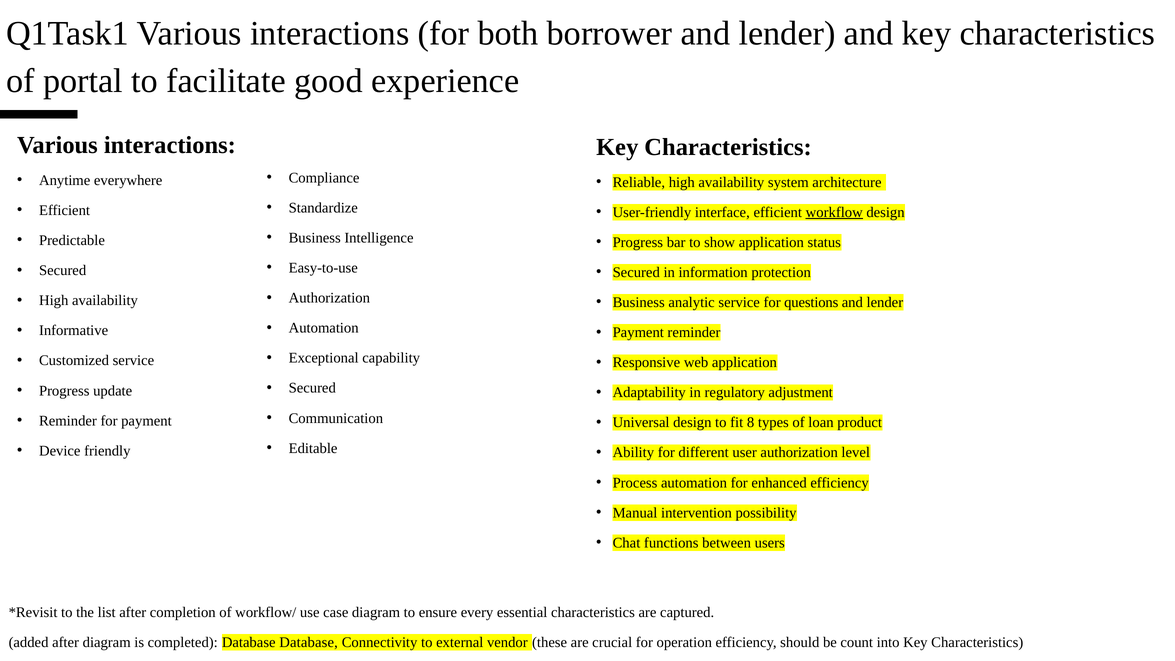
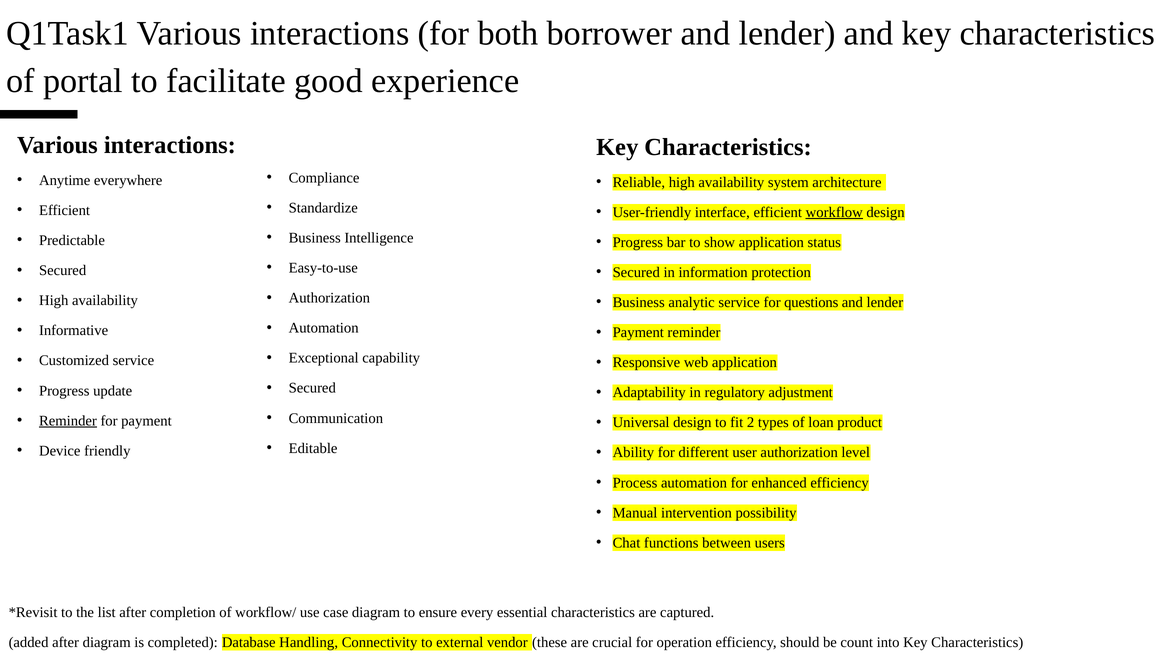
Reminder underline: none -> present (68, 421)
8: 8 -> 2 (751, 423)
Database Database: Database -> Handling (309, 642)
